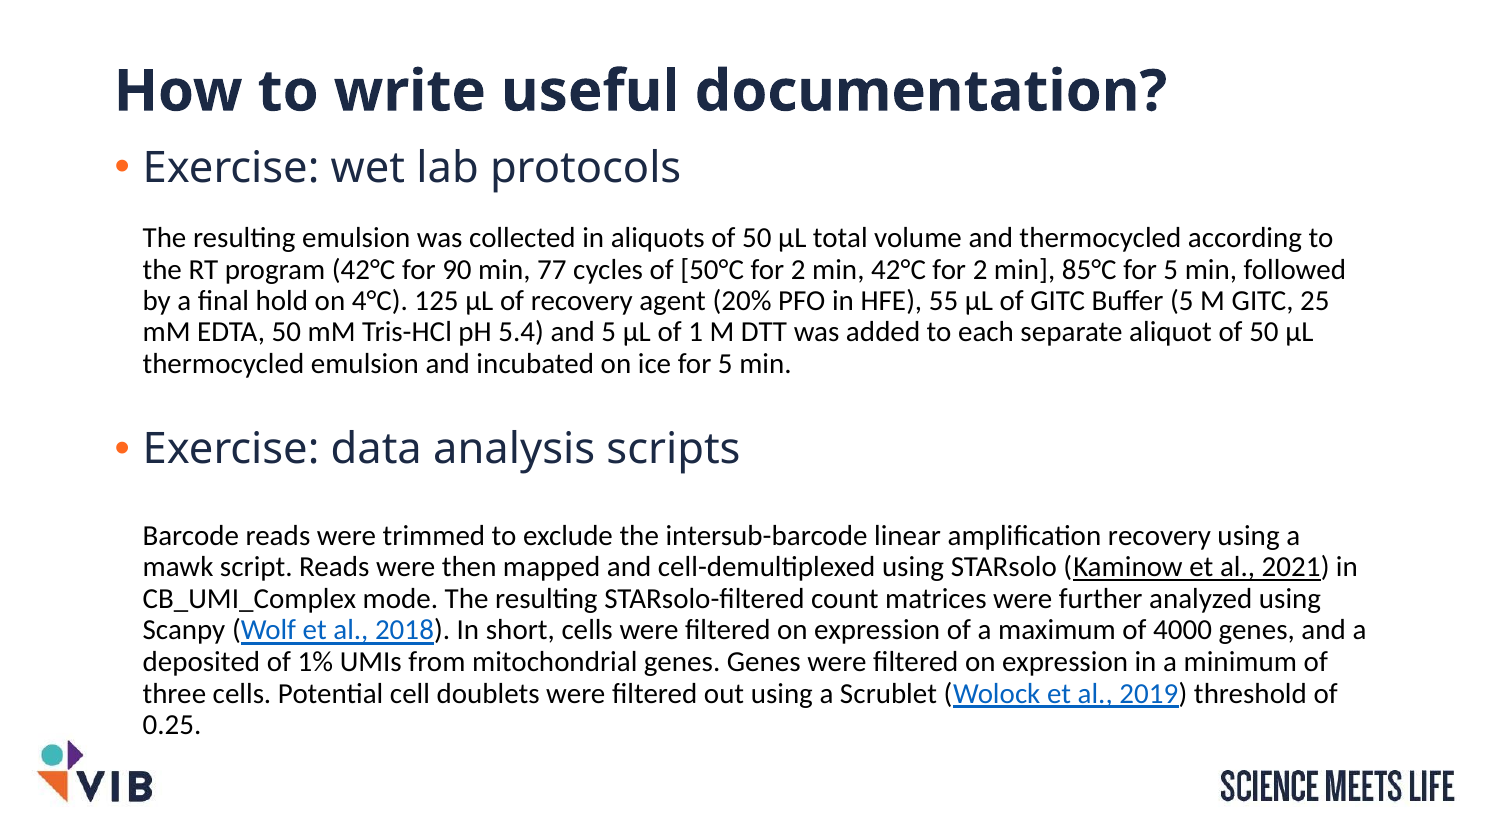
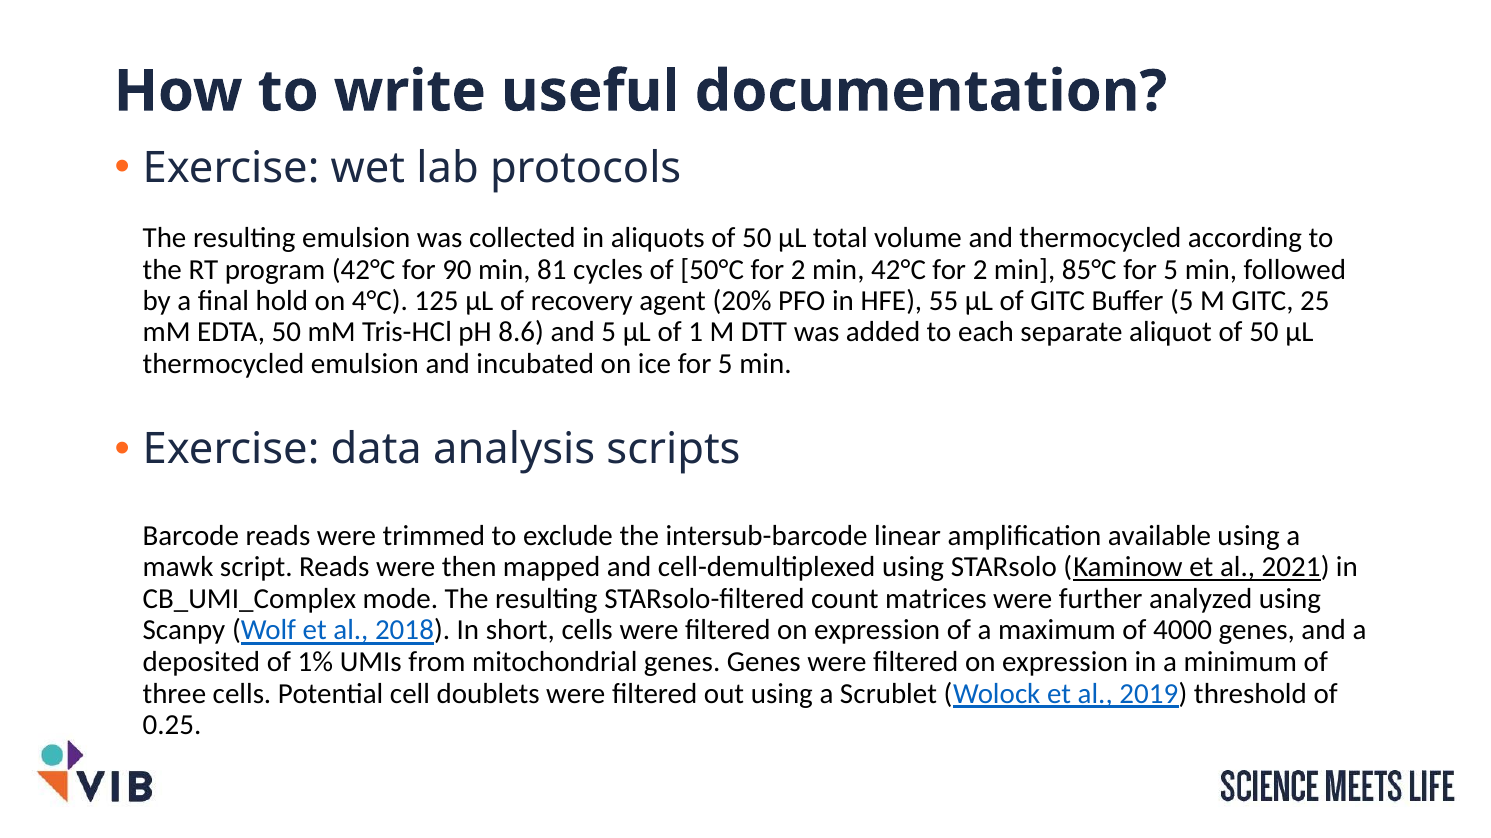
77: 77 -> 81 (552, 270)
5.4: 5.4 -> 8.6 (521, 333)
amplification recovery: recovery -> available (1159, 536)
